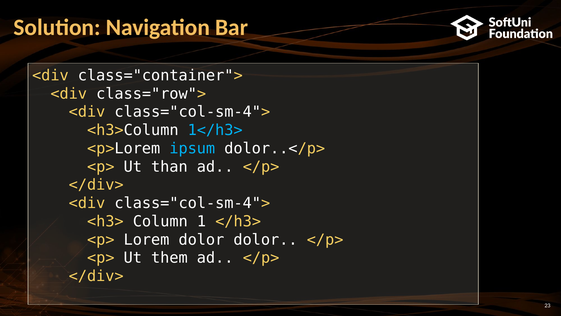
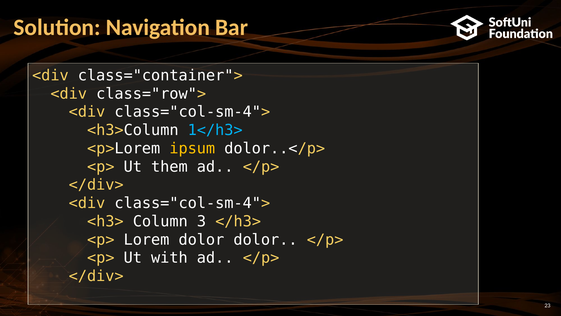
ipsum colour: light blue -> yellow (192, 148)
than: than -> them (169, 166)
1: 1 -> 3 (201, 221)
them: them -> with (169, 258)
